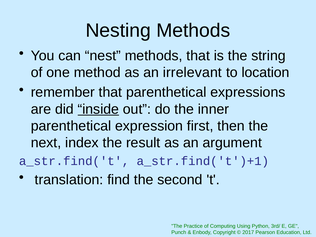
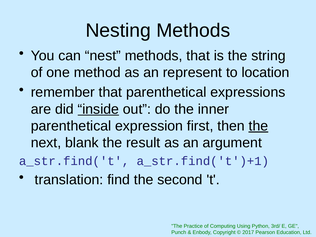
irrelevant: irrelevant -> represent (192, 73)
the underline: none -> present (258, 126)
index: index -> blank (82, 143)
